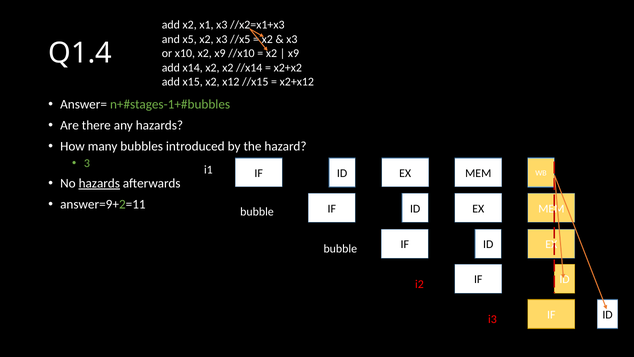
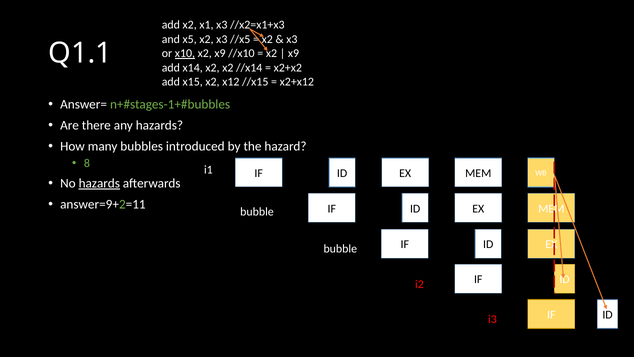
Q1.4: Q1.4 -> Q1.1 (80, 53)
x10 underline: none -> present (185, 53)
3: 3 -> 8 (87, 163)
